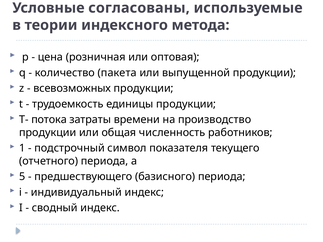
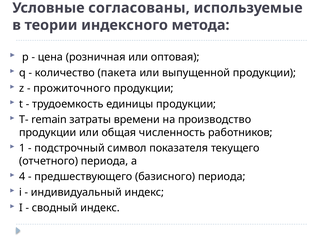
всевозможных: всевозможных -> прожиточного (72, 89)
потока: потока -> remain (49, 120)
5: 5 -> 4 (22, 177)
